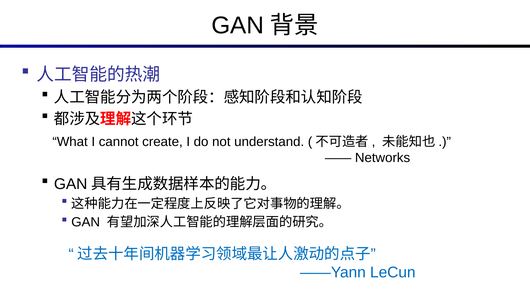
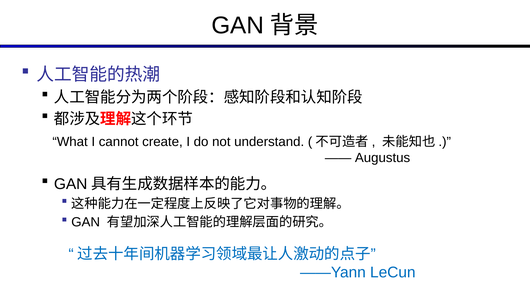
Networks: Networks -> Augustus (383, 158)
